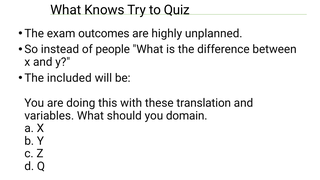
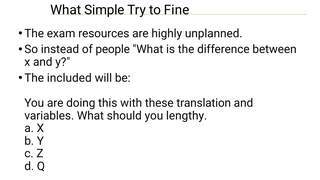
Knows: Knows -> Simple (104, 10)
Quiz: Quiz -> Fine (177, 10)
outcomes: outcomes -> resources (104, 33)
domain: domain -> lengthy (187, 116)
